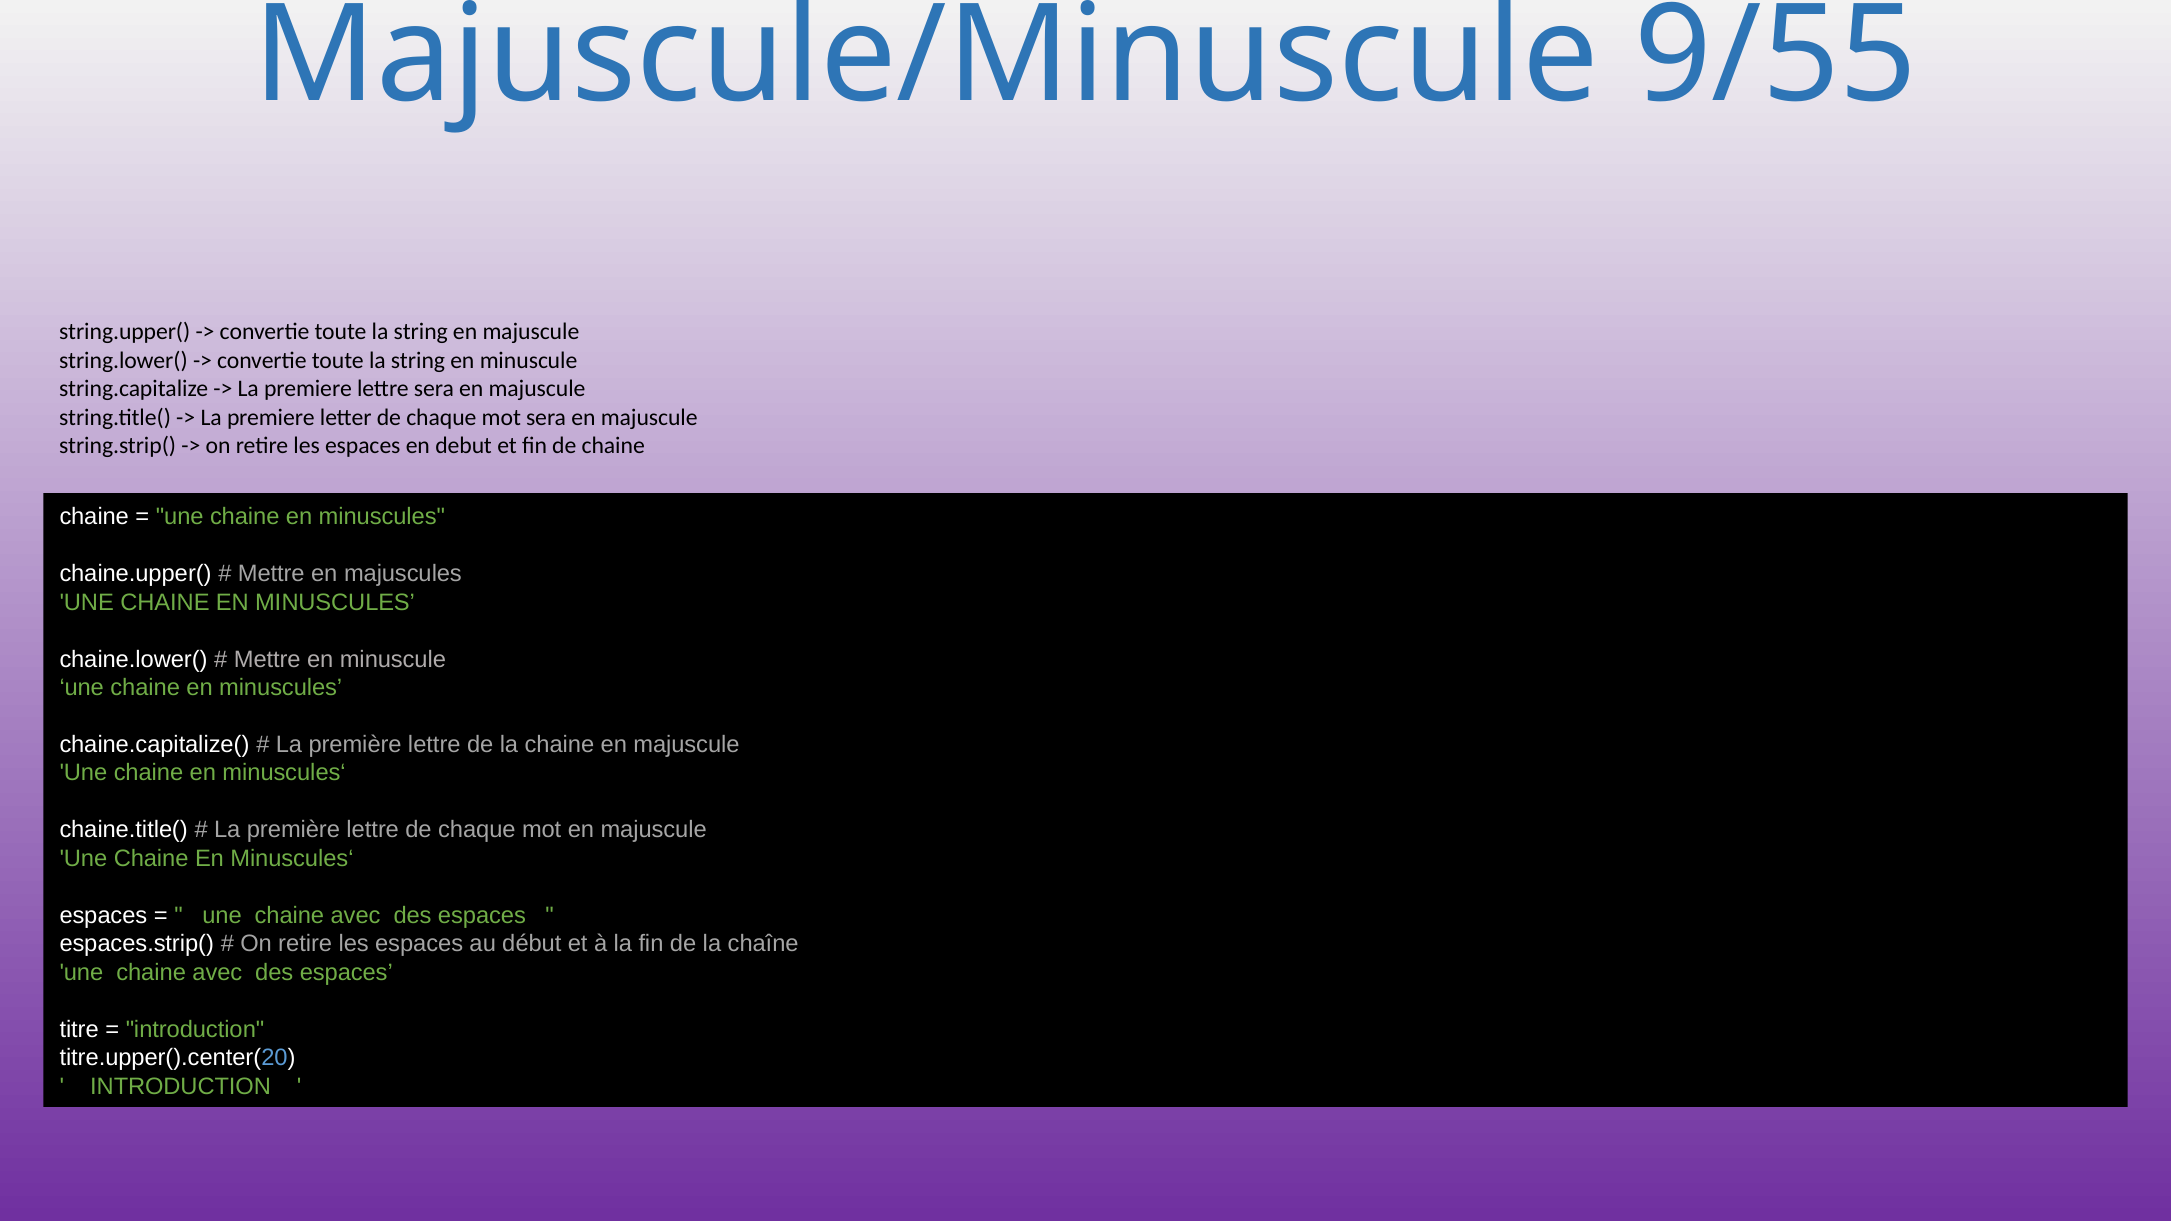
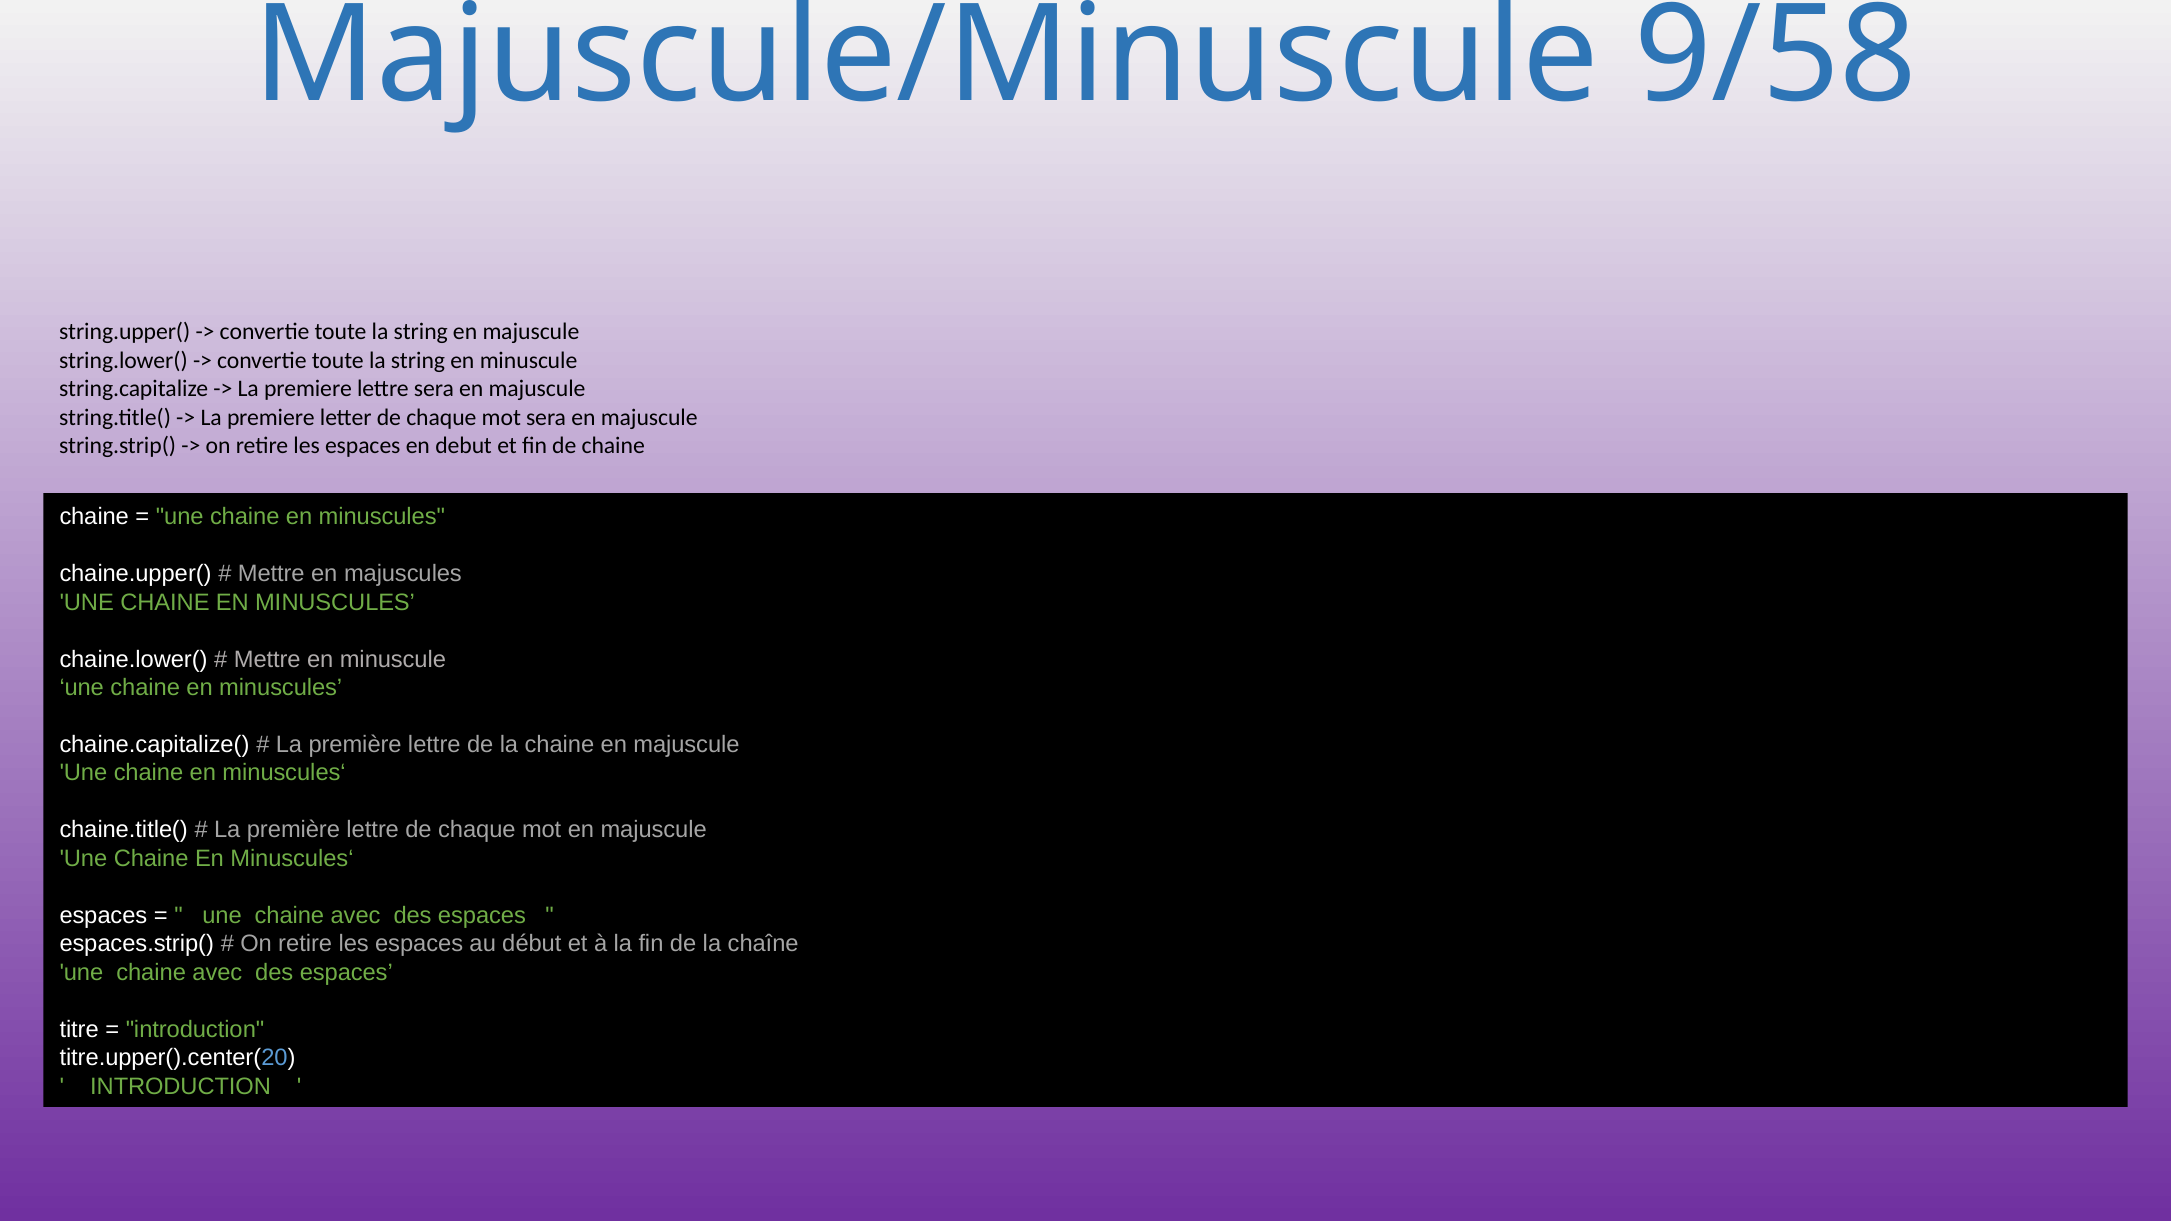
9/55: 9/55 -> 9/58 (1776, 56)
